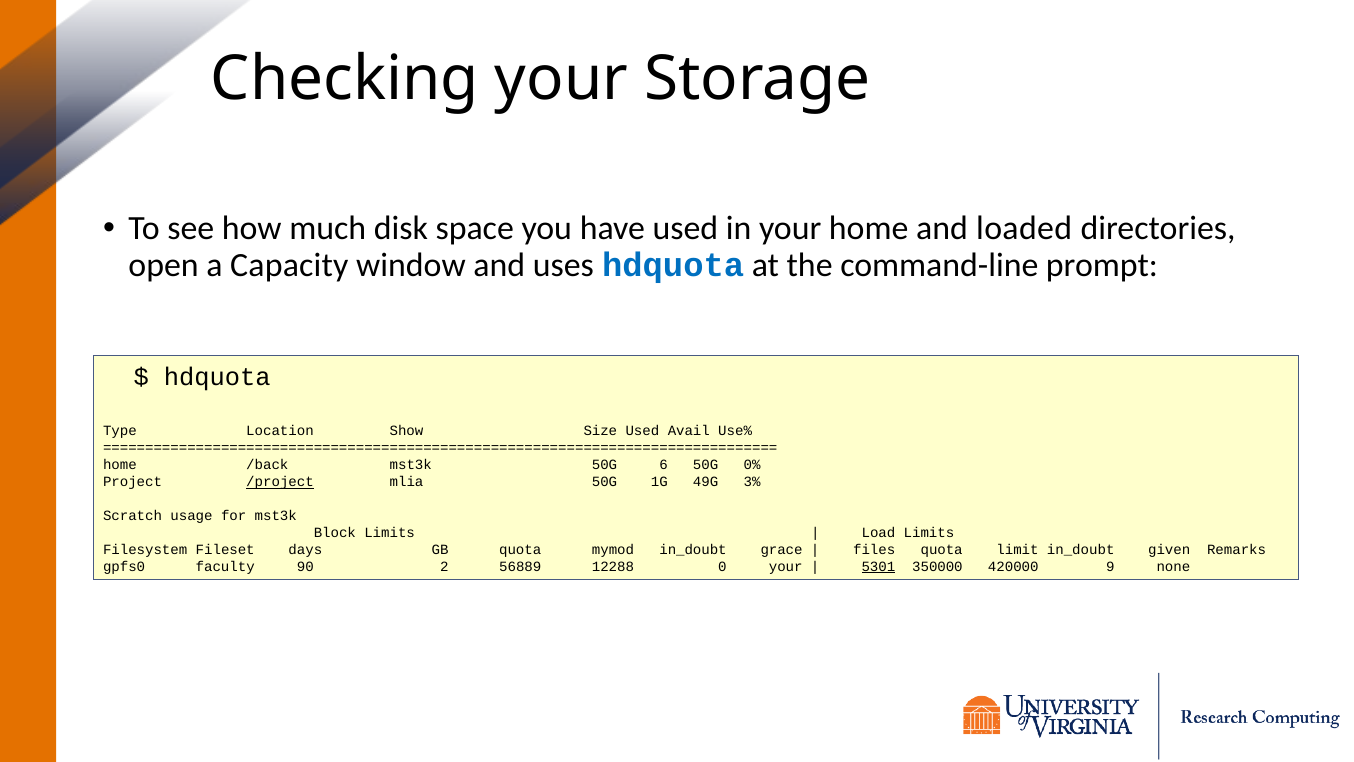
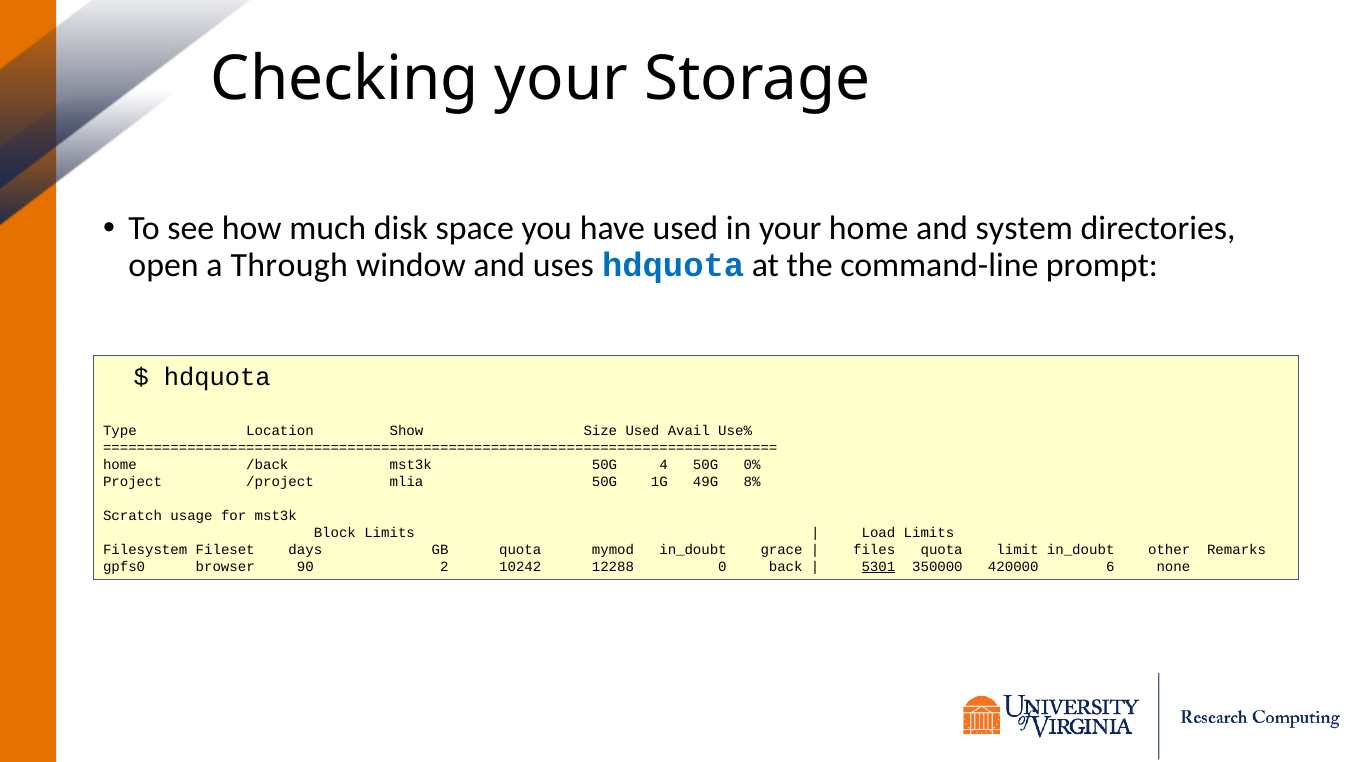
loaded: loaded -> system (1024, 229)
Capacity: Capacity -> Through (289, 265)
6: 6 -> 4 (664, 465)
/project underline: present -> none (280, 482)
3%: 3% -> 8% (752, 482)
given: given -> other (1169, 549)
faculty: faculty -> browser (225, 566)
56889: 56889 -> 10242 (520, 566)
0 your: your -> back (786, 566)
9: 9 -> 6 (1110, 566)
